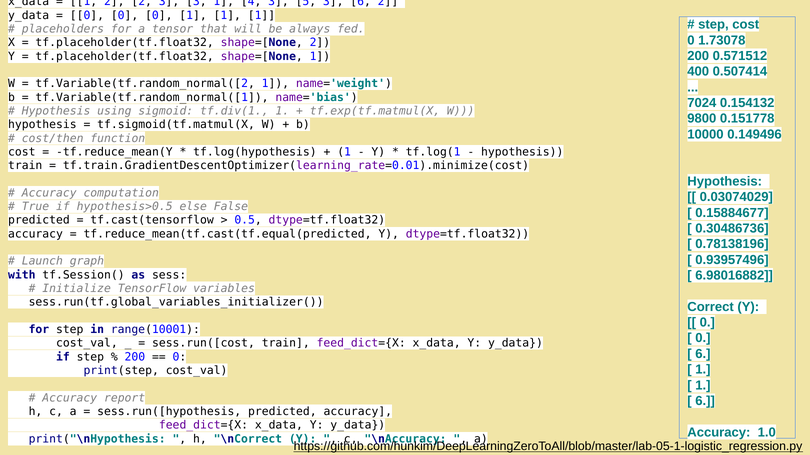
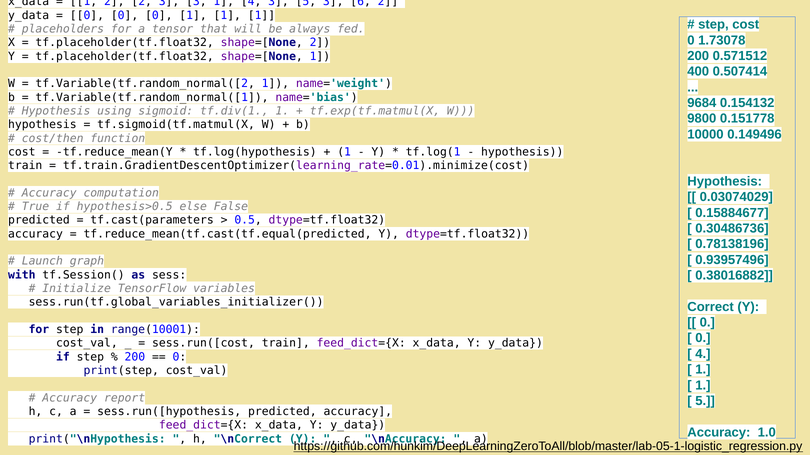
7024: 7024 -> 9684 (702, 103)
tf.cast(tensorflow: tf.cast(tensorflow -> tf.cast(parameters (152, 221)
6.98016882: 6.98016882 -> 0.38016882 (734, 276)
6: 6 -> 4 (703, 354)
6: 6 -> 5 (705, 401)
